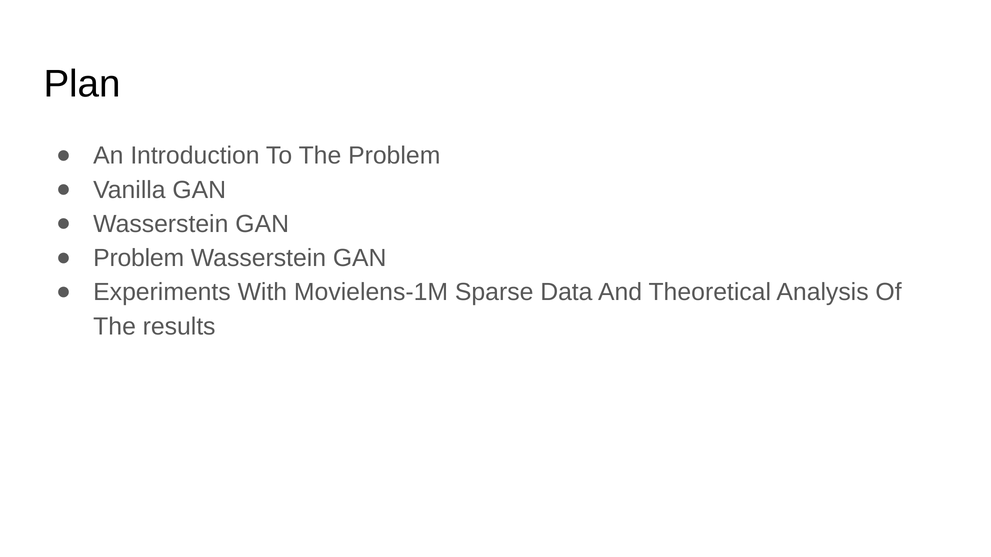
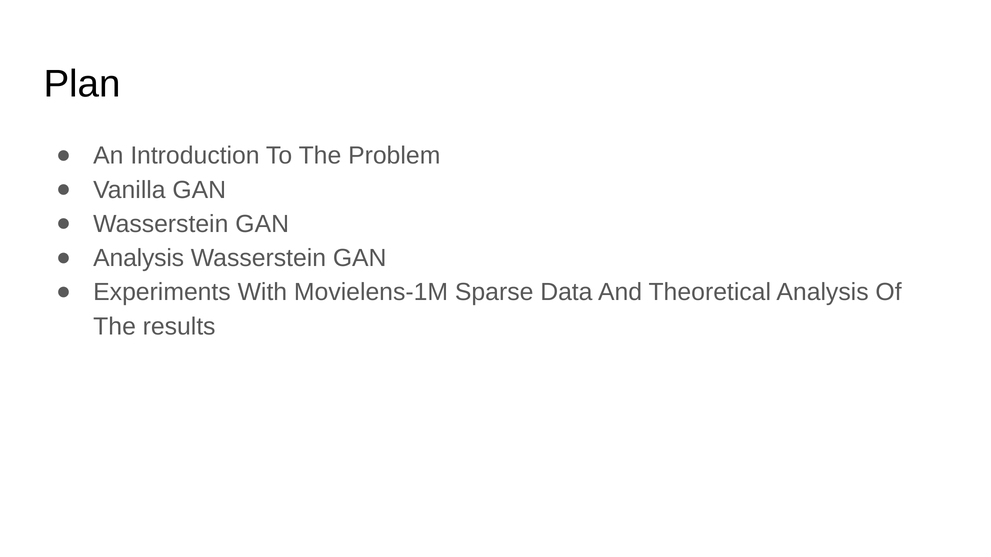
Problem: Problem -> Analysis (139, 258)
